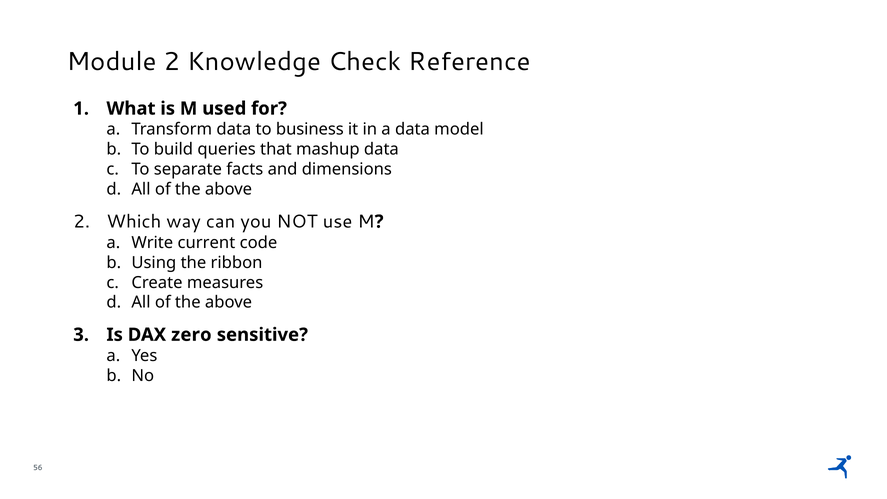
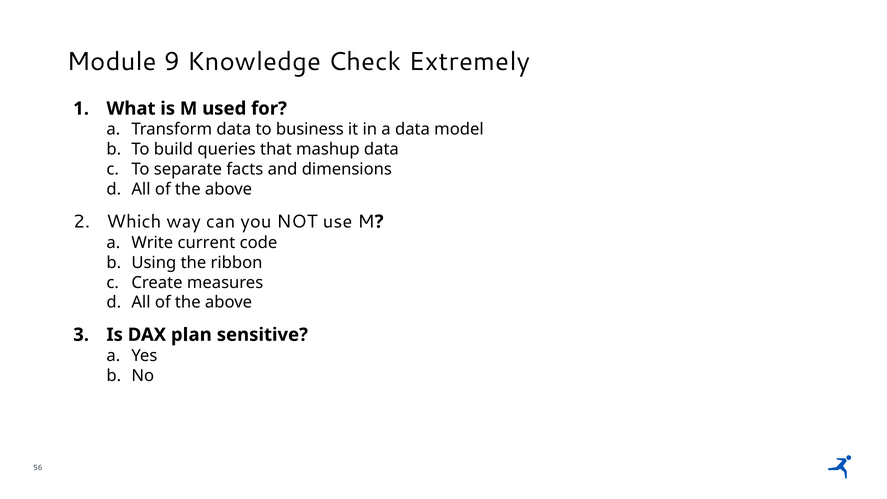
Module 2: 2 -> 9 (172, 62)
Reference: Reference -> Extremely (469, 62)
zero: zero -> plan (191, 335)
